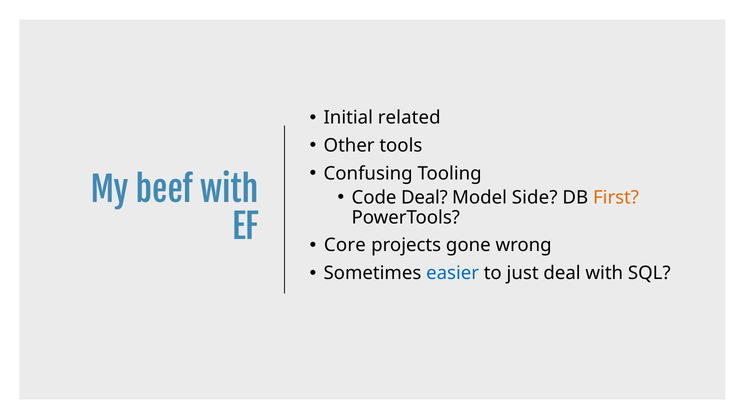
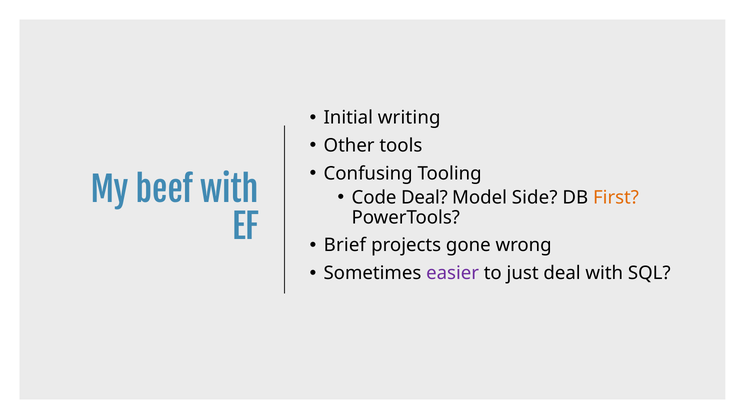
related: related -> writing (409, 118)
Core: Core -> Brief (345, 245)
easier colour: blue -> purple (453, 273)
